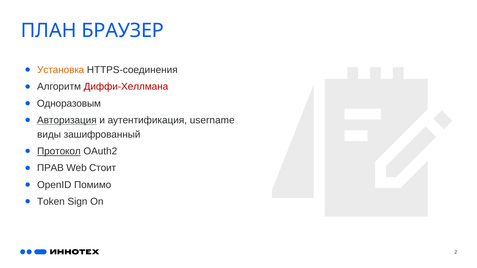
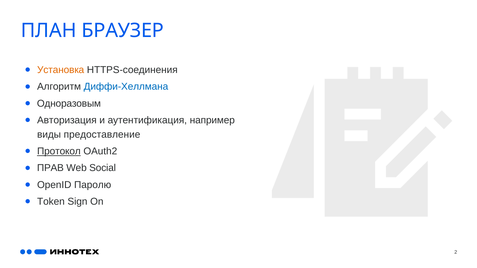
Диффи-Хеллмана colour: red -> blue (126, 87)
Авторизация underline: present -> none (67, 120)
username: username -> например (212, 120)
зашифрованный: зашифрованный -> предоставление (102, 135)
Стоит: Стоит -> Social (103, 168)
Помимо: Помимо -> Паролю (93, 185)
